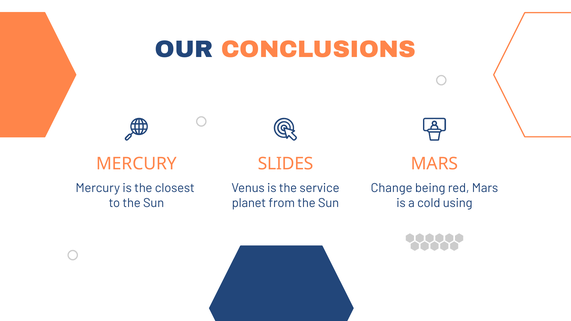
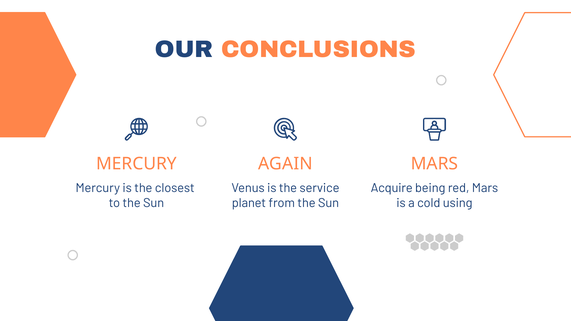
SLIDES: SLIDES -> AGAIN (285, 164)
Change: Change -> Acquire (392, 188)
